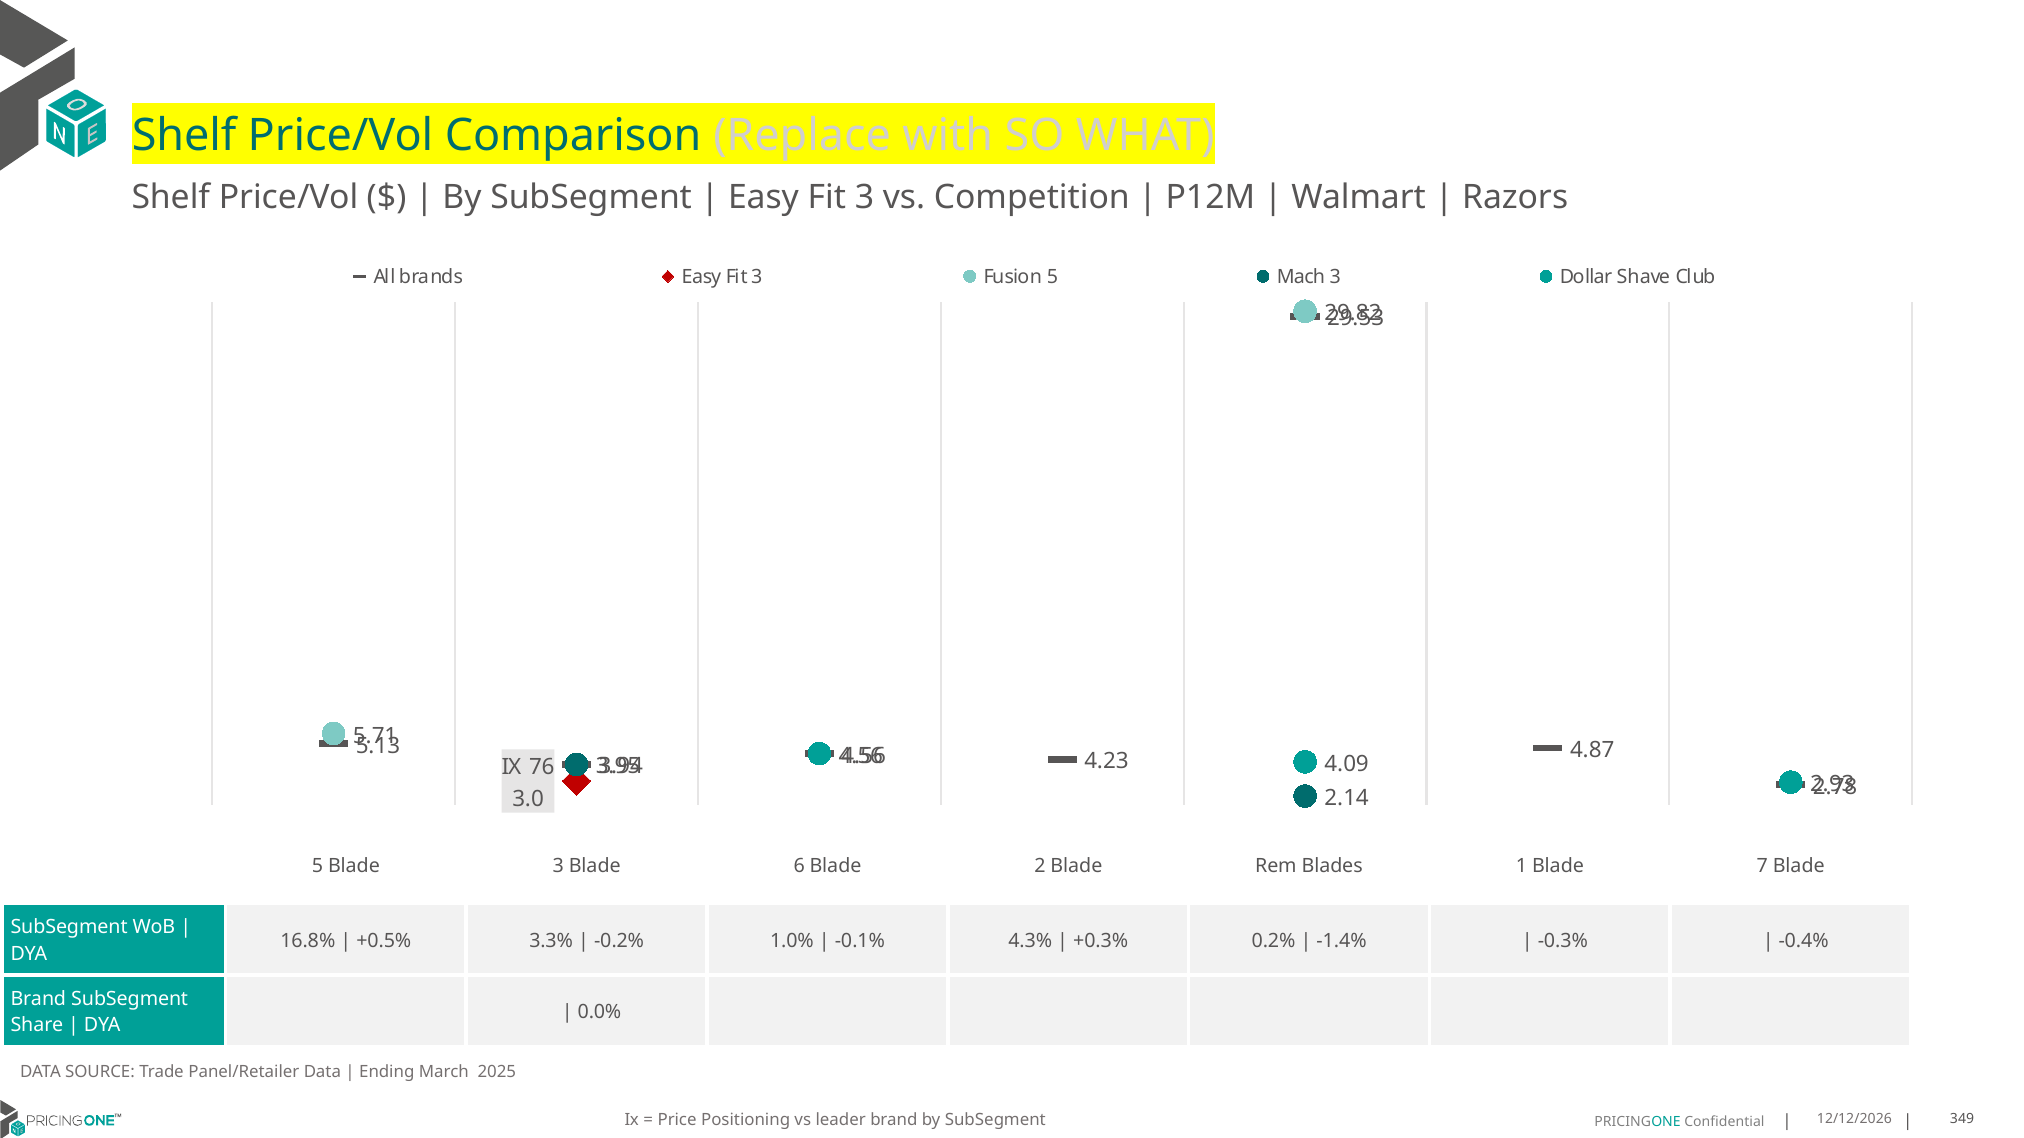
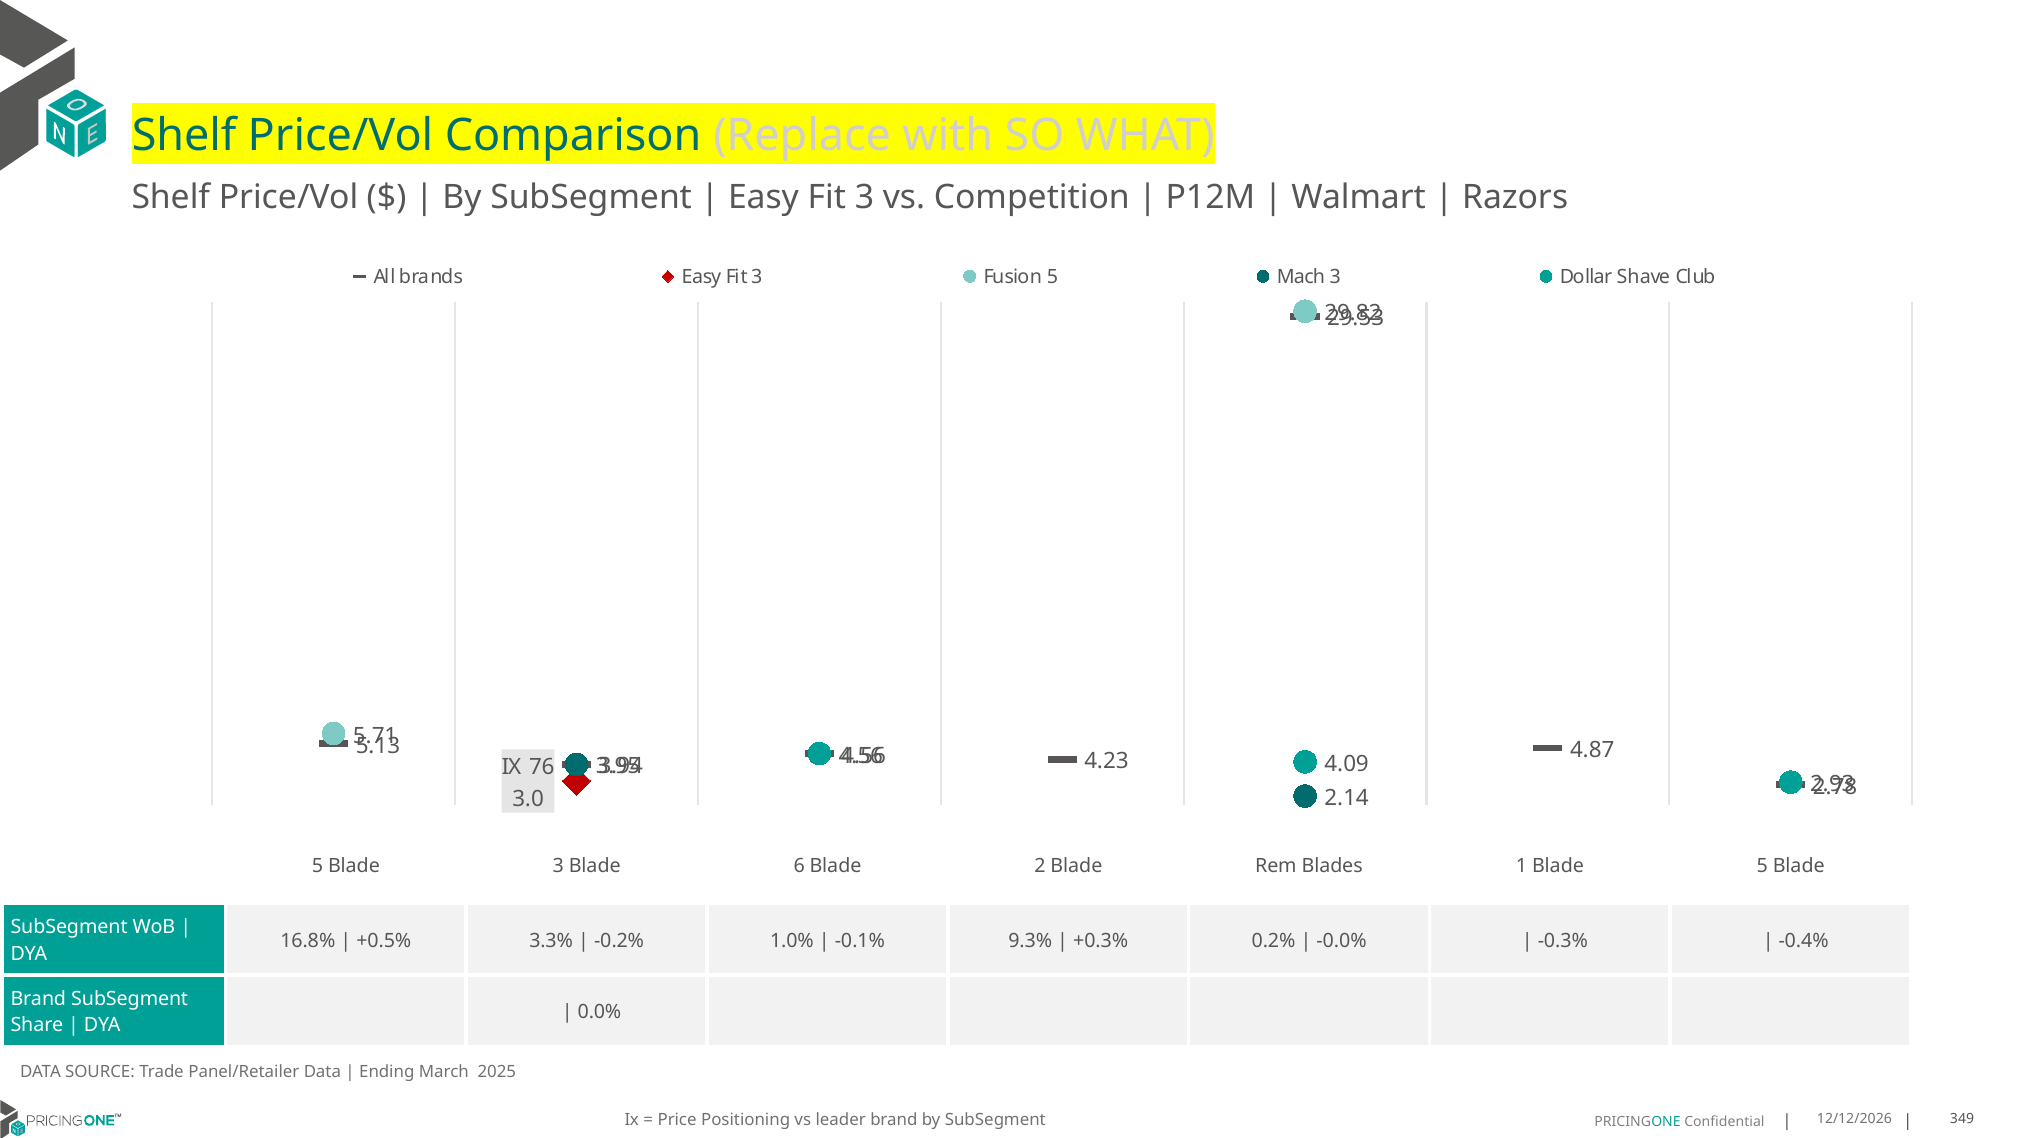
Blade 7: 7 -> 5 (1762, 866)
4.3%: 4.3% -> 9.3% (1030, 941)
-1.4%: -1.4% -> -0.0% (1342, 941)
